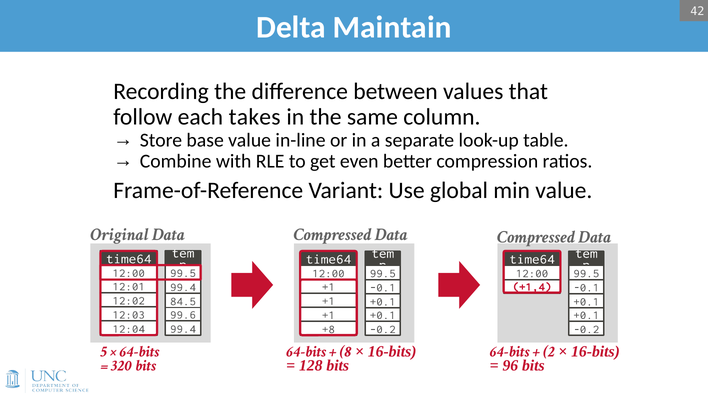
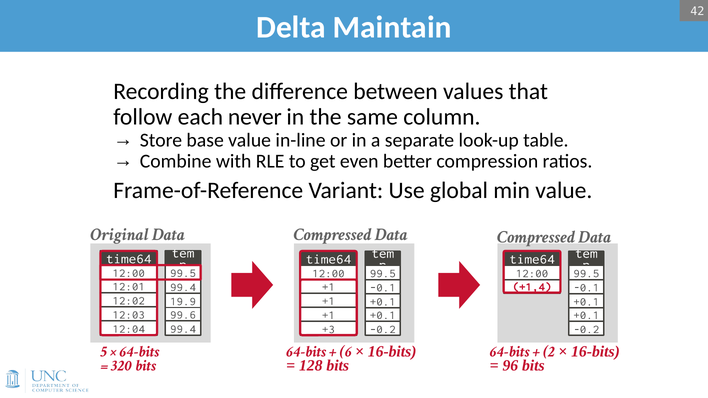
takes: takes -> never (255, 117)
84.5: 84.5 -> 19.9 (183, 301)
+8: +8 -> +3 (328, 329)
8: 8 -> 6 (346, 352)
